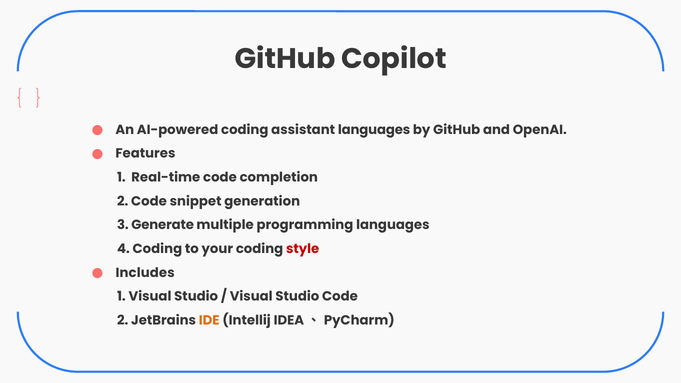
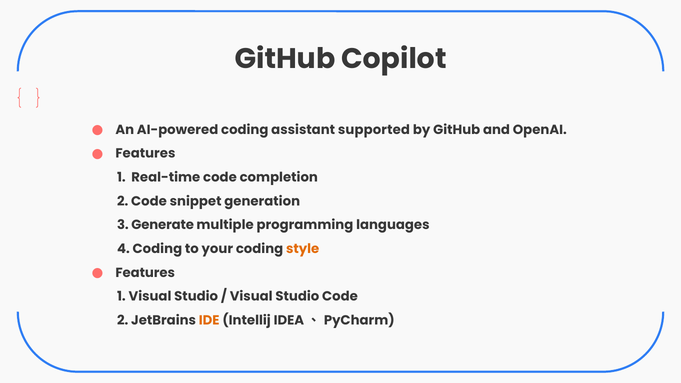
assistant languages: languages -> supported (374, 130)
style colour: red -> orange (303, 249)
Includes: Includes -> Features (145, 273)
